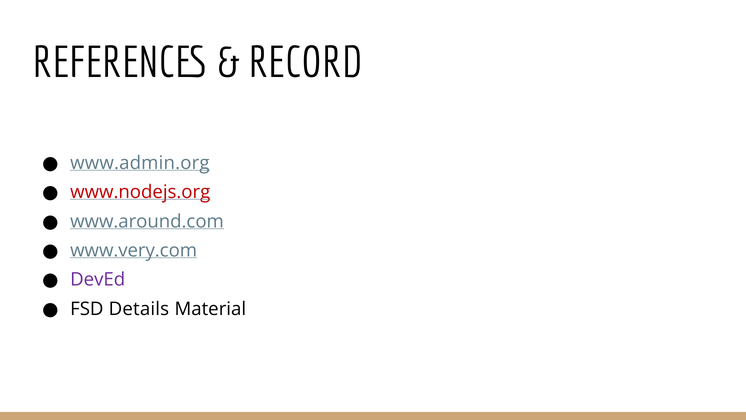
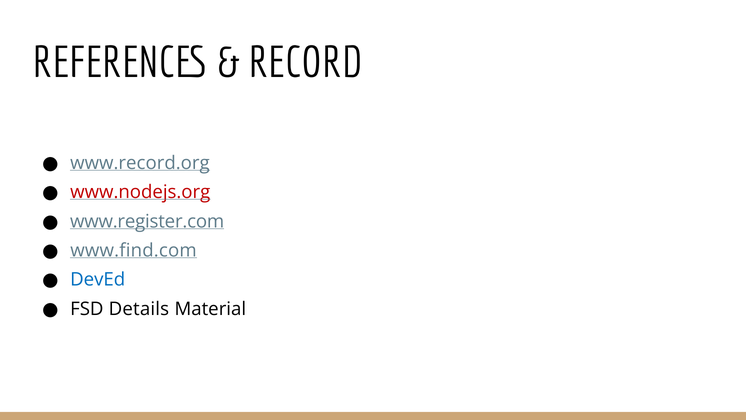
www.admin.org: www.admin.org -> www.record.org (140, 163)
www.around.com: www.around.com -> www.register.com (147, 221)
www.very.com: www.very.com -> www.find.com (134, 250)
DevEd colour: purple -> blue (98, 279)
